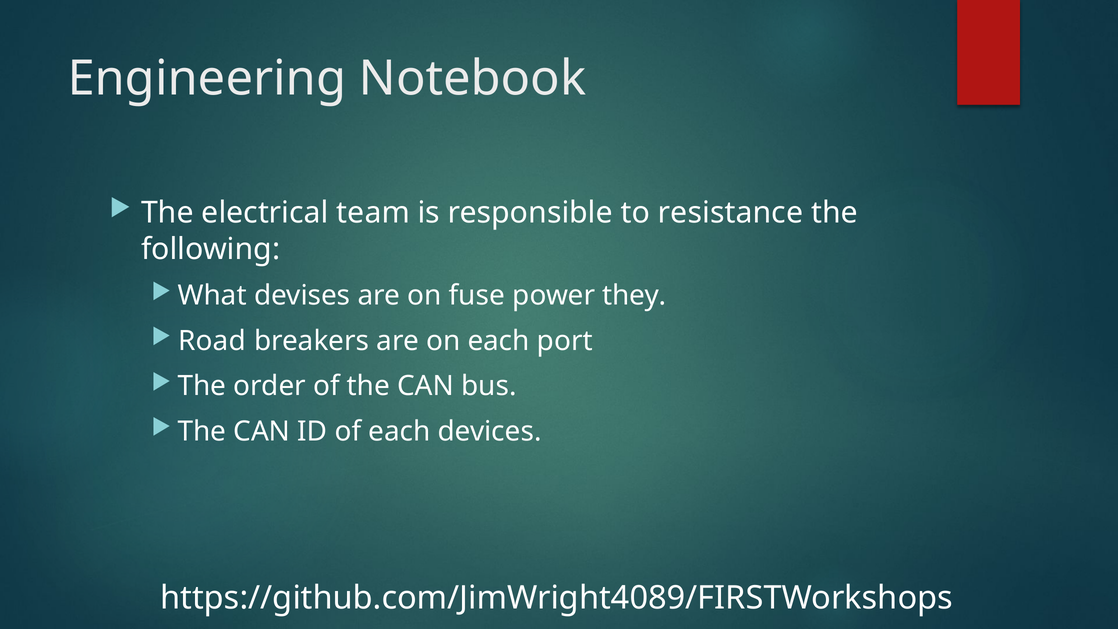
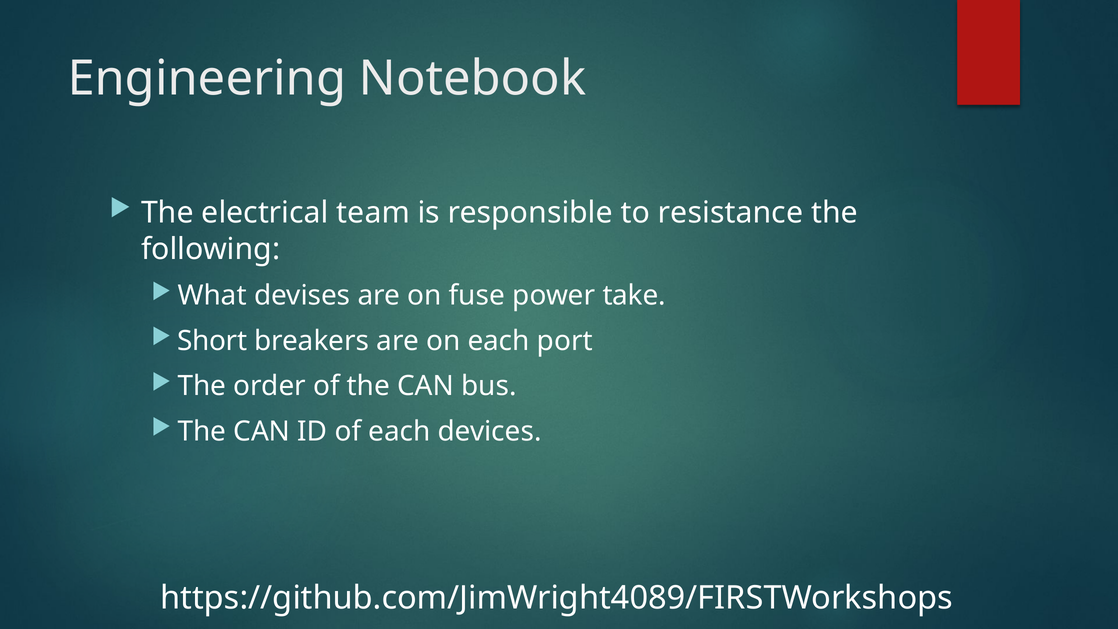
they: they -> take (634, 296)
Road: Road -> Short (212, 341)
